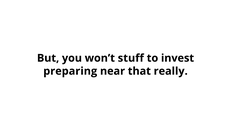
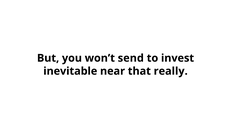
stuff: stuff -> send (131, 58)
preparing: preparing -> inevitable (70, 71)
